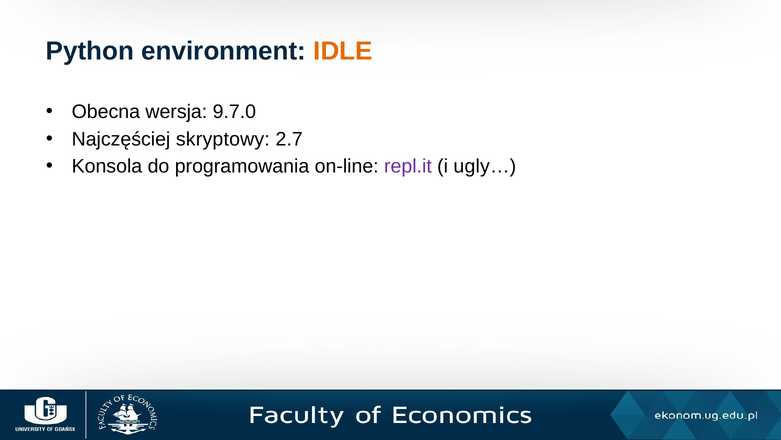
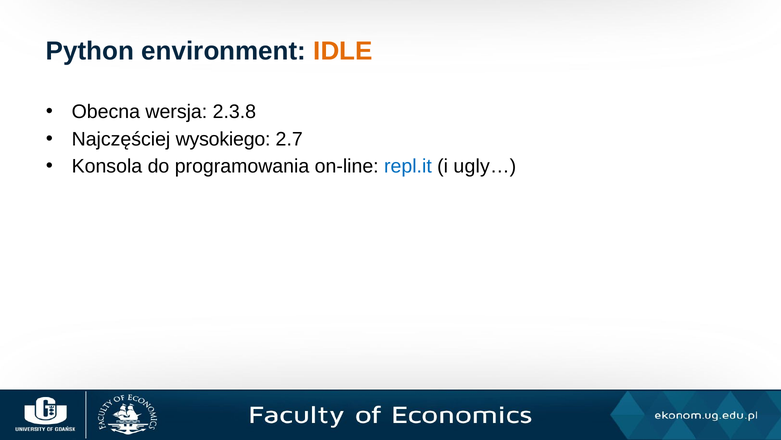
9.7.0: 9.7.0 -> 2.3.8 (234, 112)
skryptowy: skryptowy -> wysokiego (223, 139)
repl.it colour: purple -> blue (408, 166)
